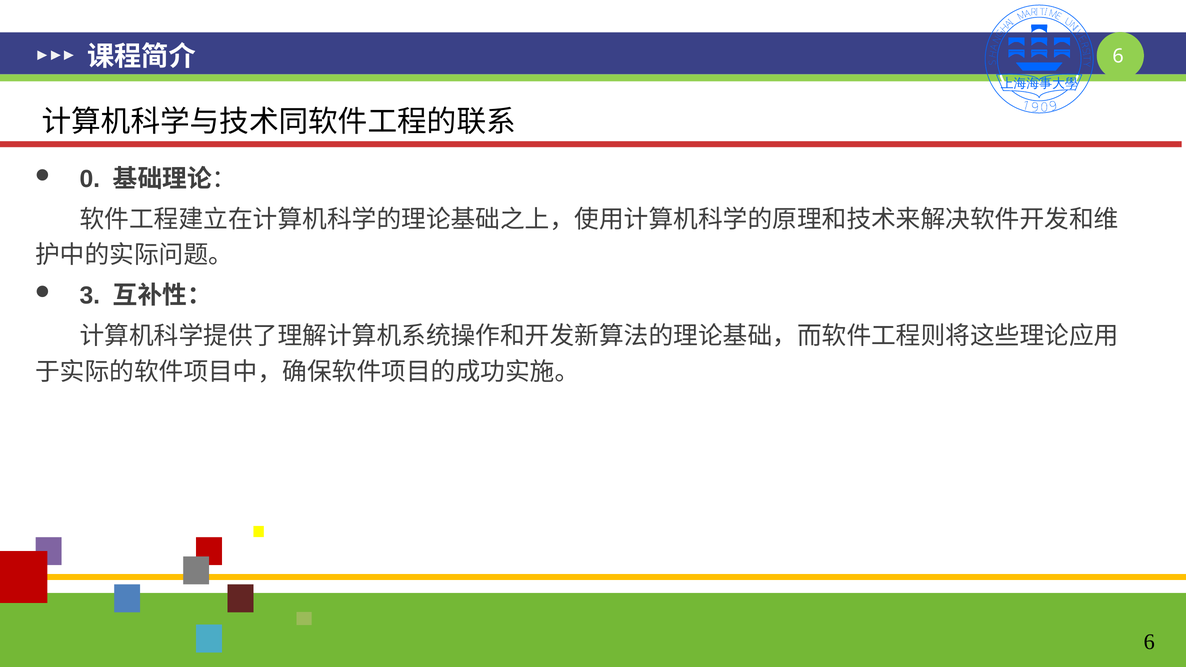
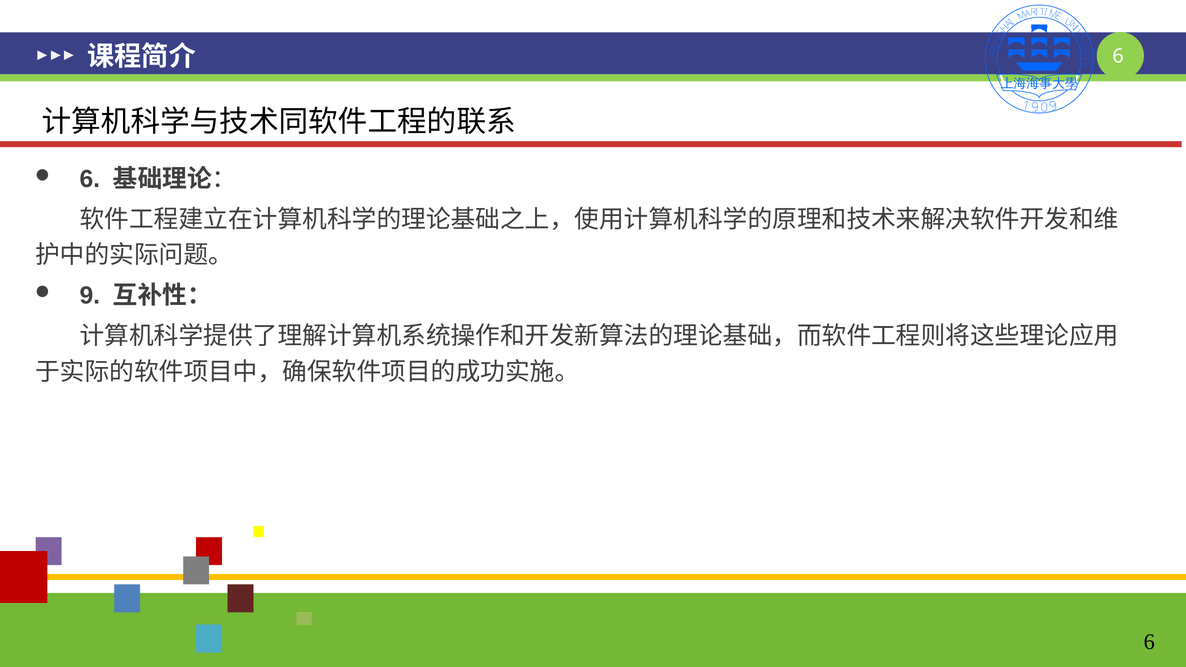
0: 0 -> 6 (90, 179)
3: 3 -> 9 (90, 296)
